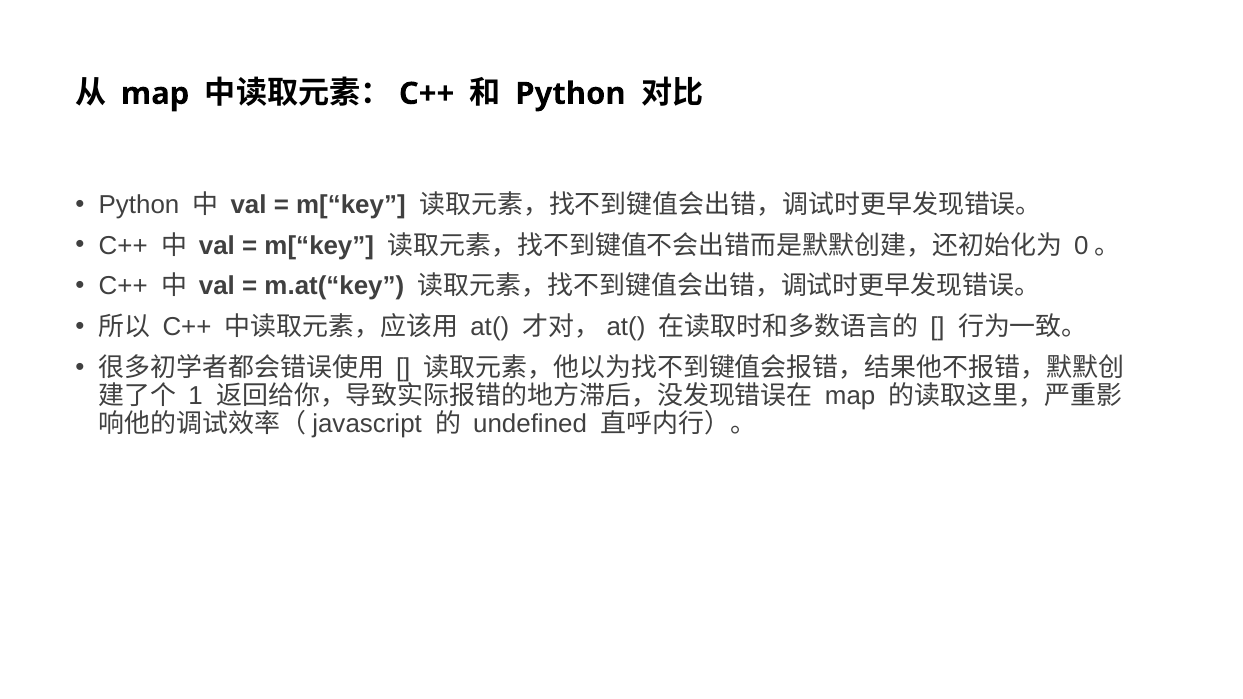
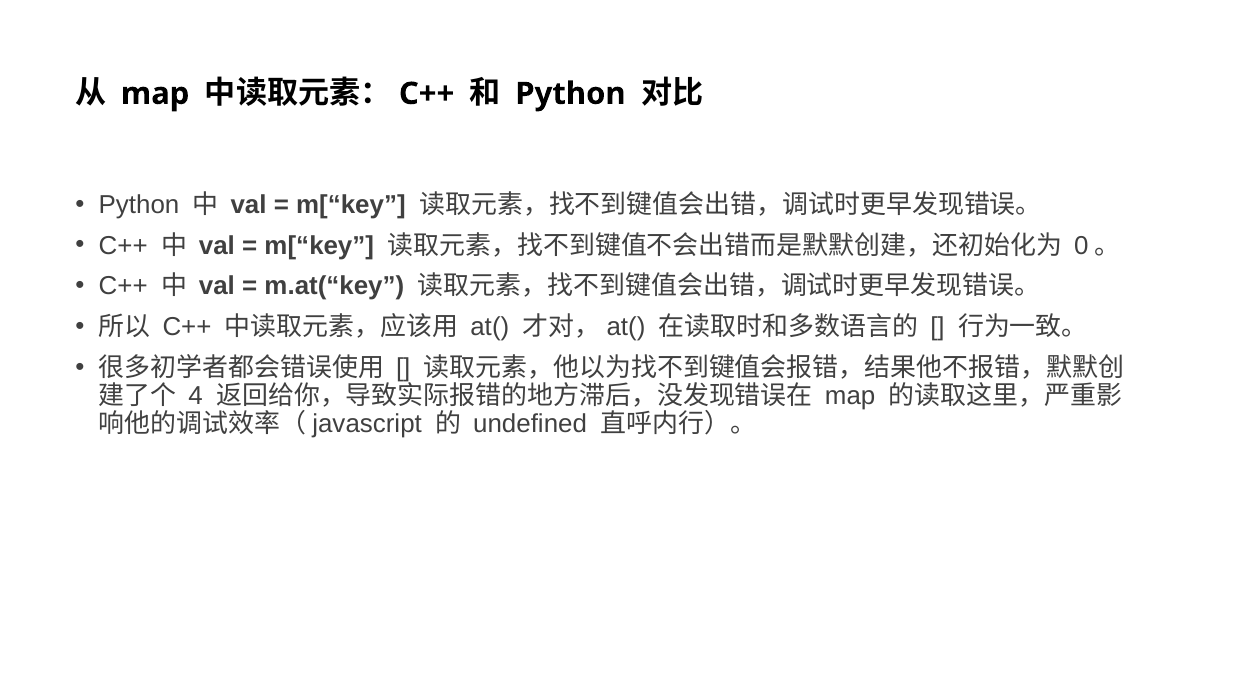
1: 1 -> 4 (196, 396)
